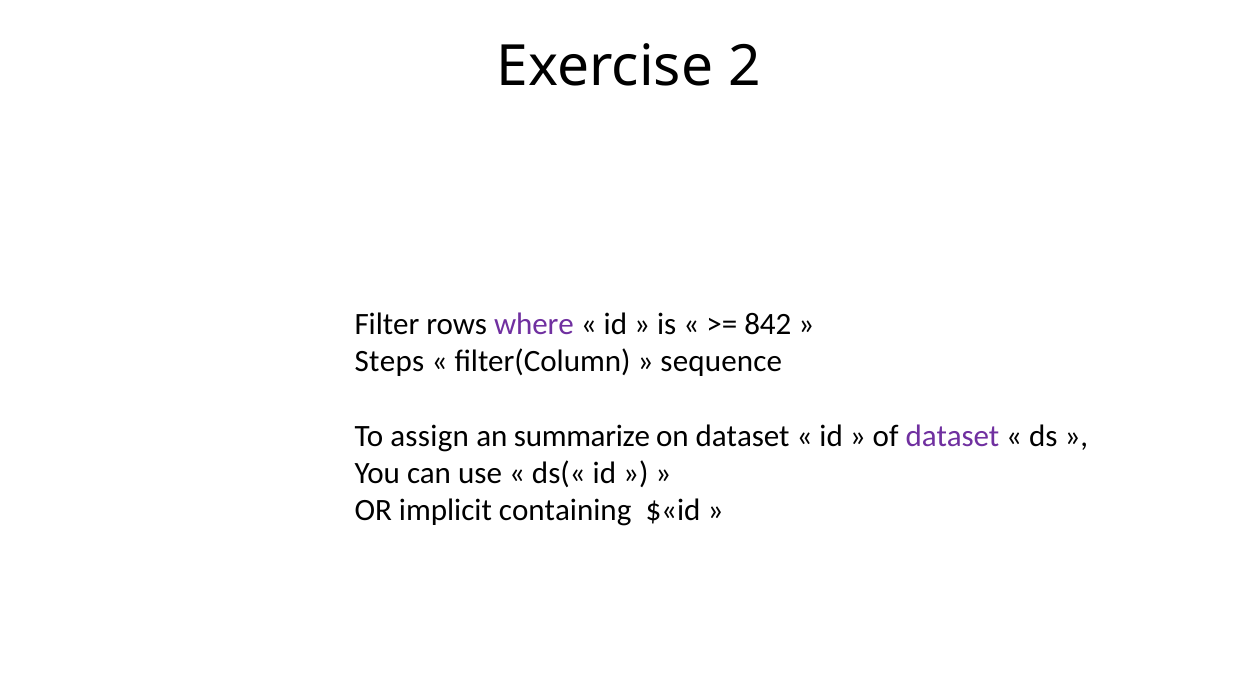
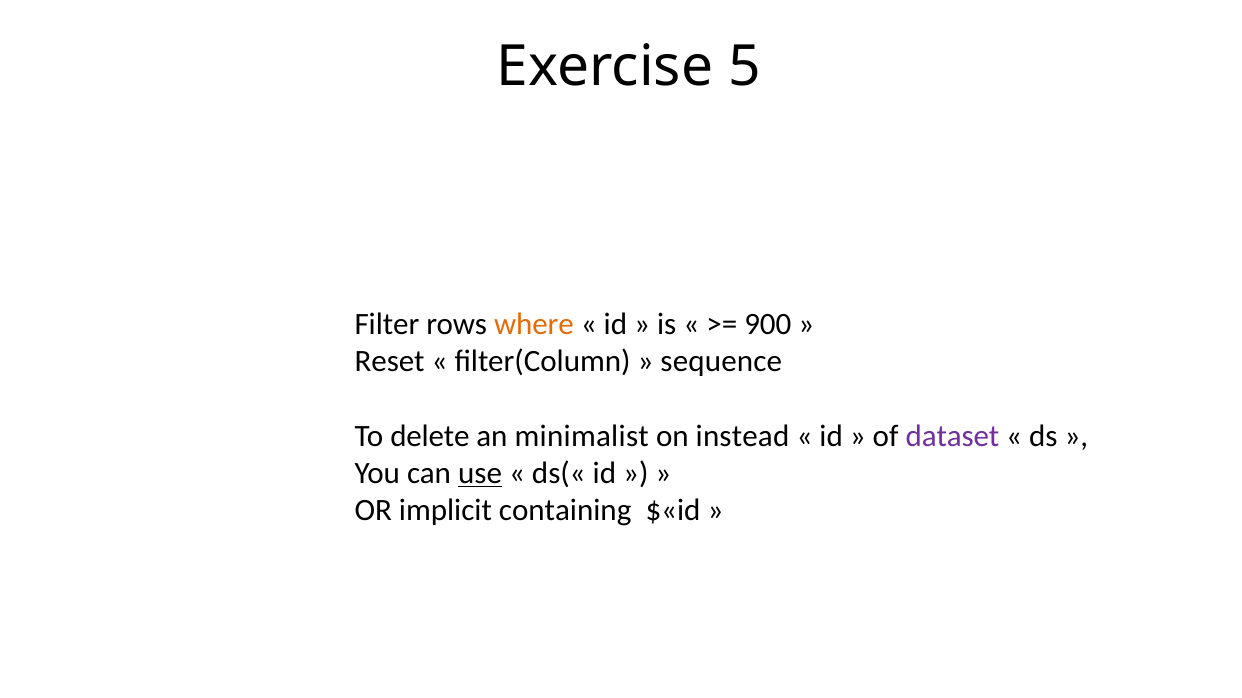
2: 2 -> 5 (744, 67)
where colour: purple -> orange (534, 325)
842: 842 -> 900 (768, 325)
Steps: Steps -> Reset (390, 362)
assign: assign -> delete (430, 436)
summarize: summarize -> minimalist (582, 436)
on dataset: dataset -> instead (743, 436)
use underline: none -> present (480, 474)
